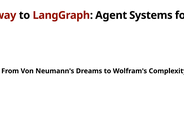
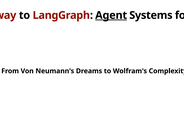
Agent underline: none -> present (111, 15)
